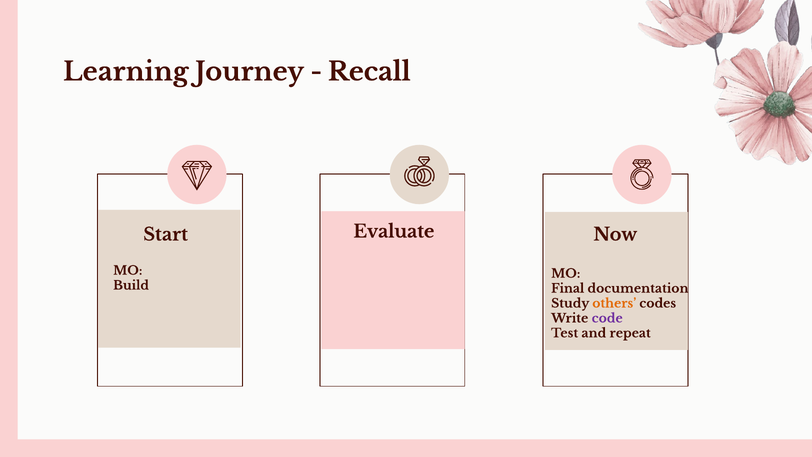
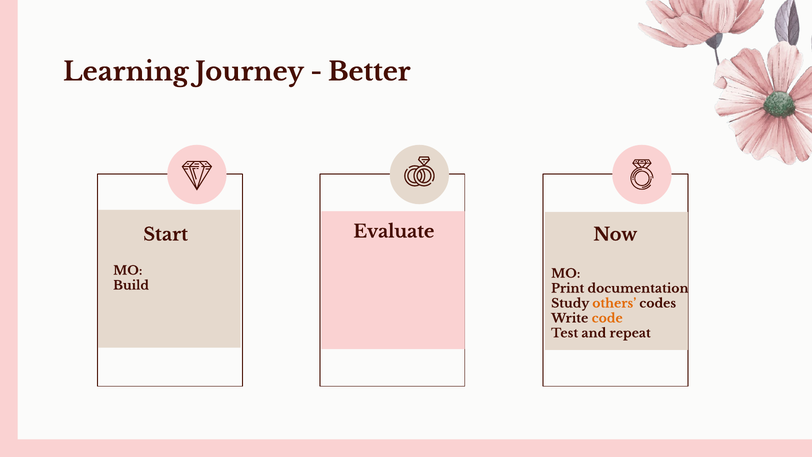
Recall: Recall -> Better (369, 72)
Final: Final -> Print (568, 288)
code colour: purple -> orange (607, 318)
